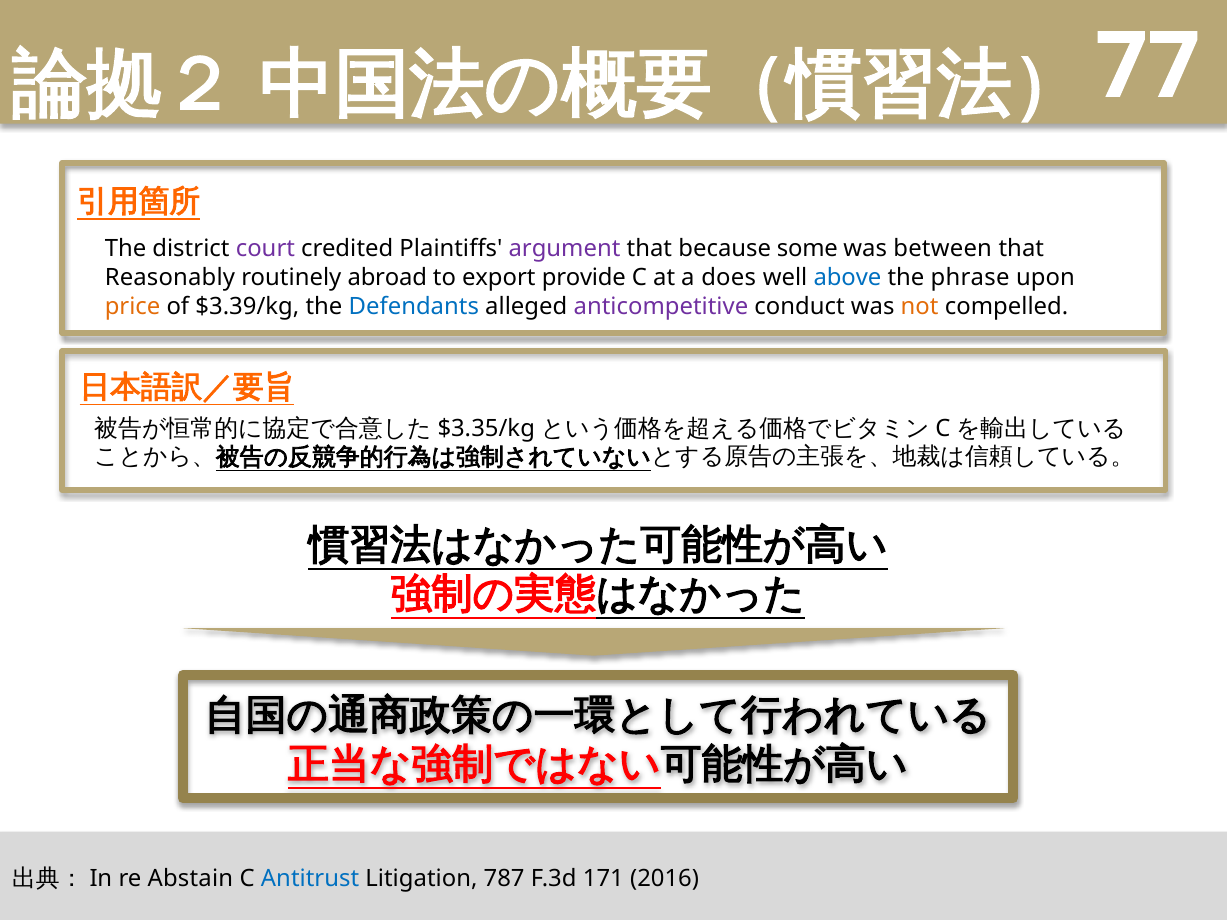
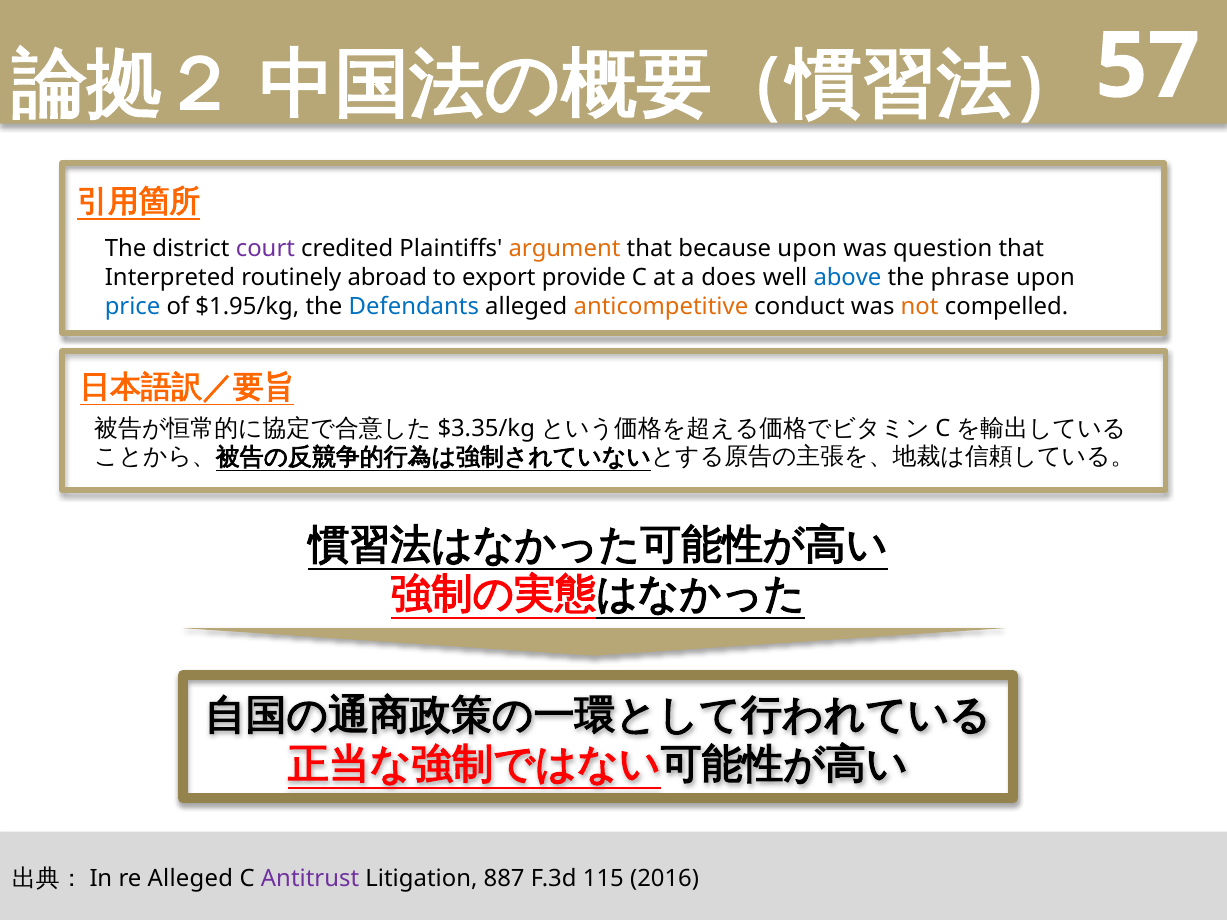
77: 77 -> 57 (1148, 66)
argument colour: purple -> orange (564, 249)
because some: some -> upon (807, 249)
between: between -> question (943, 249)
Reasonably: Reasonably -> Interpreted (170, 278)
price colour: orange -> blue (133, 306)
$3.39/kg: $3.39/kg -> $1.95/kg (247, 306)
anticompetitive colour: purple -> orange (661, 306)
re Abstain: Abstain -> Alleged (190, 879)
Antitrust colour: blue -> purple (310, 879)
787: 787 -> 887 (504, 879)
171: 171 -> 115 (603, 879)
